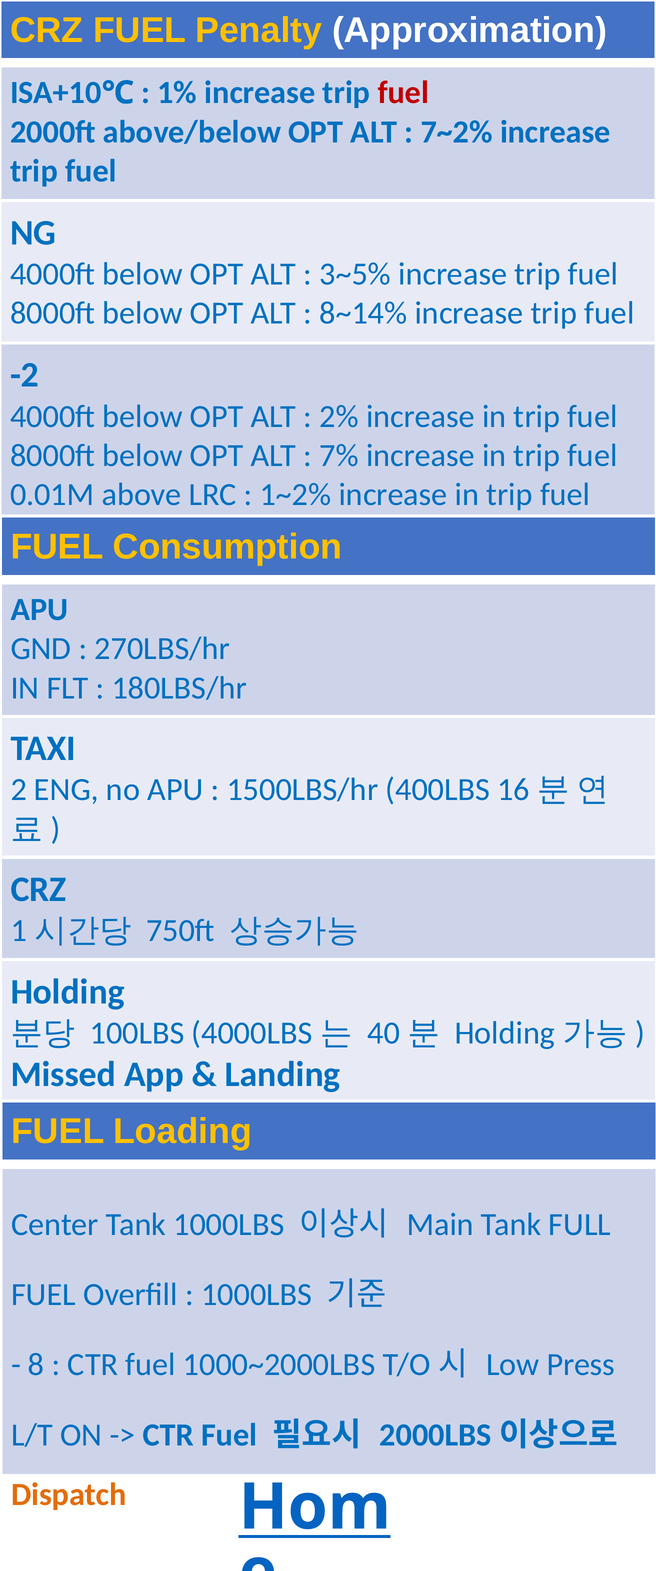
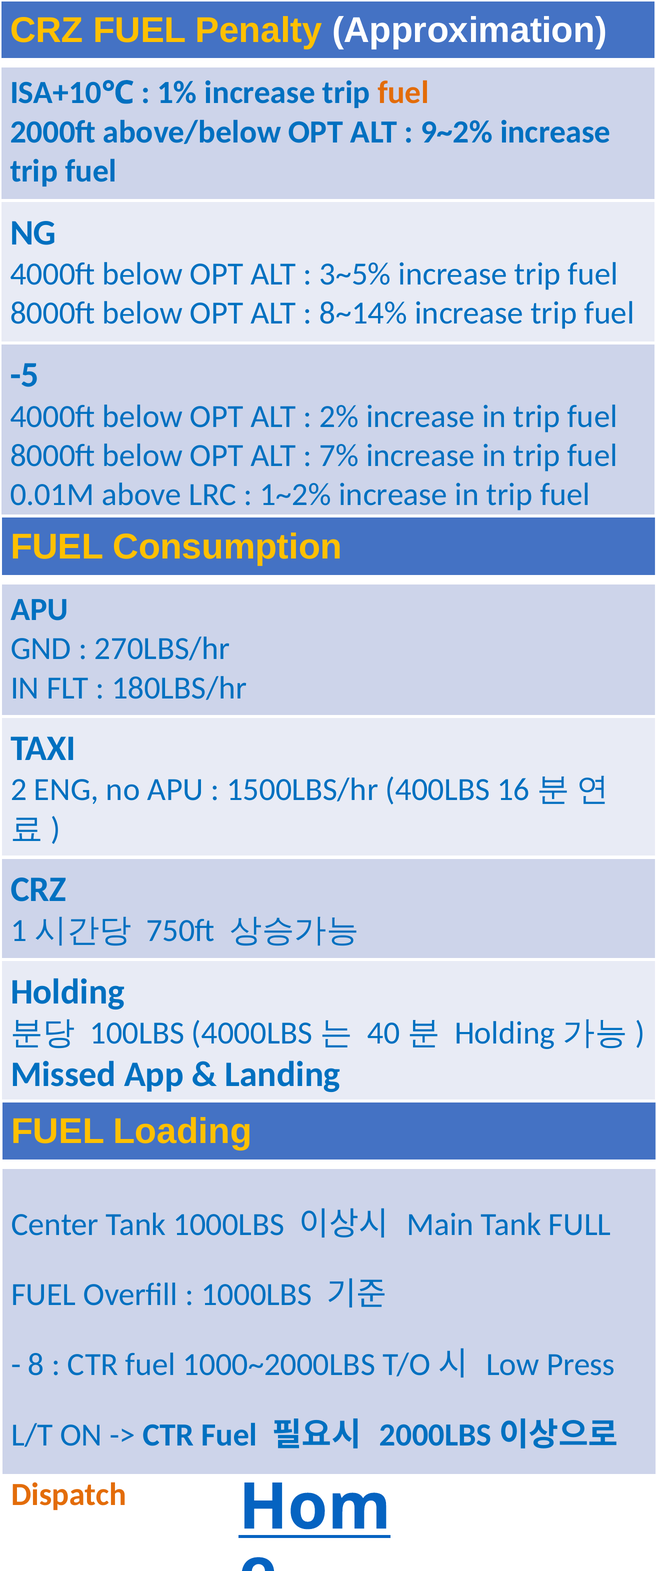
fuel colour: red -> orange (403, 93)
7~2%: 7~2% -> 9~2% (457, 132)
-2: -2 -> -5 (25, 375)
